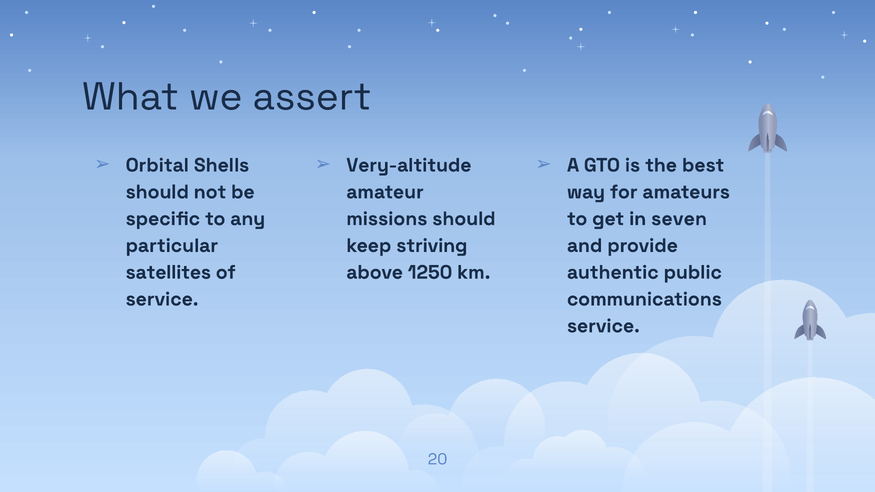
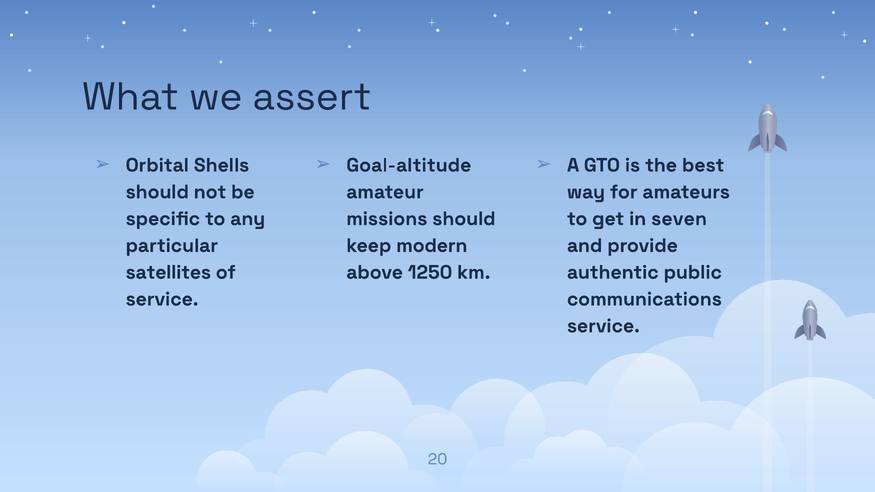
Very-altitude: Very-altitude -> Goal-altitude (409, 165)
striving: striving -> modern (432, 246)
